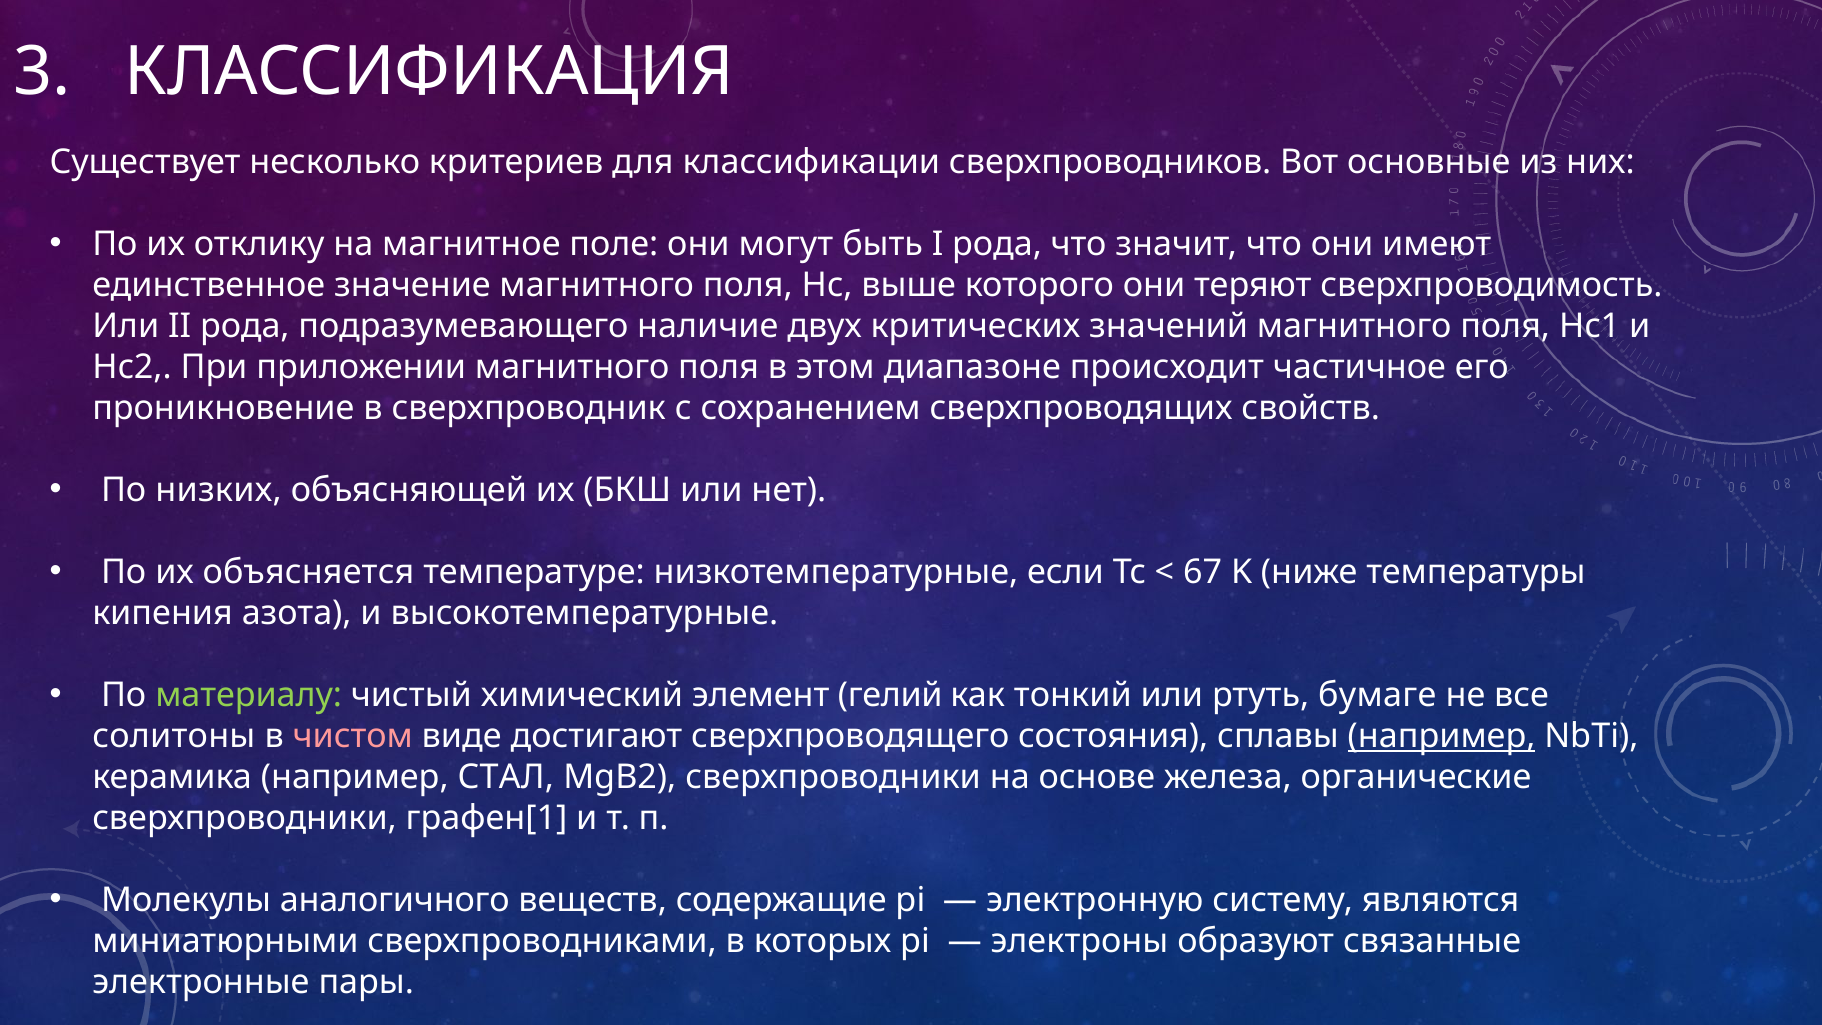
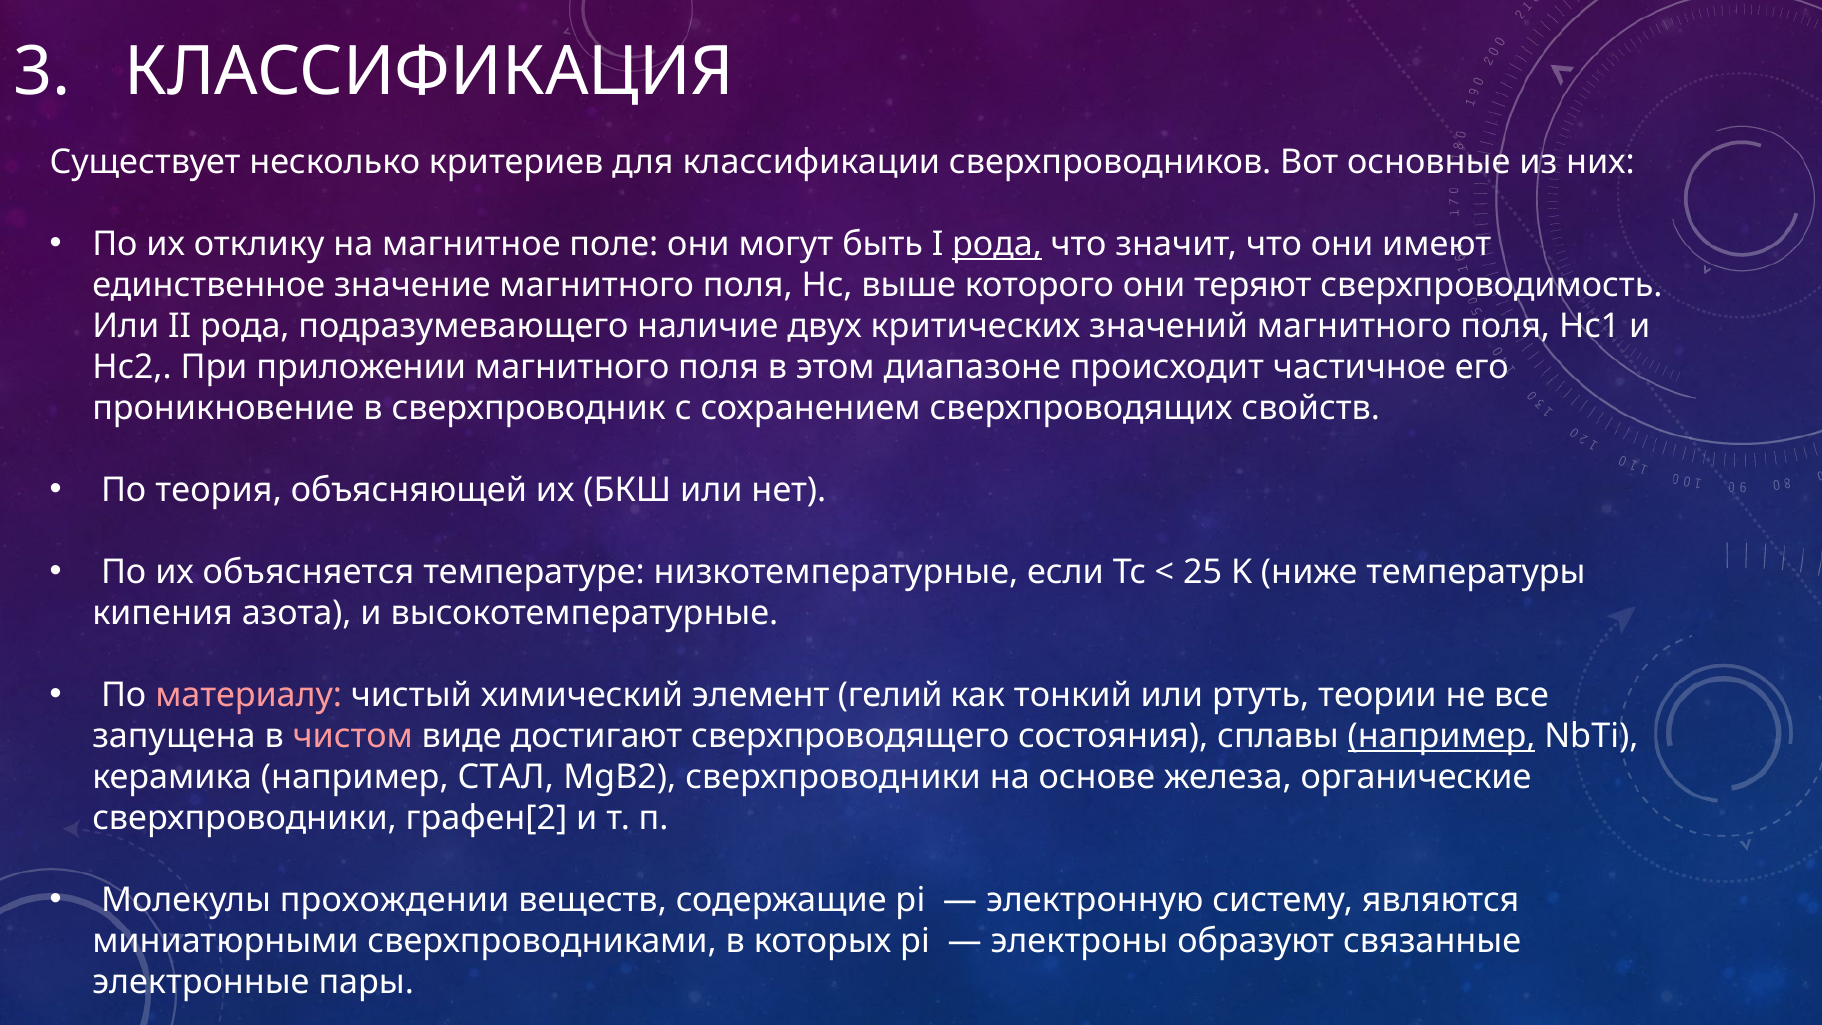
рода underline: none -> present (997, 244)
низких: низких -> теория (219, 490)
67: 67 -> 25 (1203, 572)
материалу colour: light green -> pink (249, 695)
бумаге: бумаге -> теории (1377, 695)
солитоны: солитоны -> запущена (174, 736)
графен[1: графен[1 -> графен[2 (487, 818)
аналогичного: аналогичного -> прохождении (395, 900)
